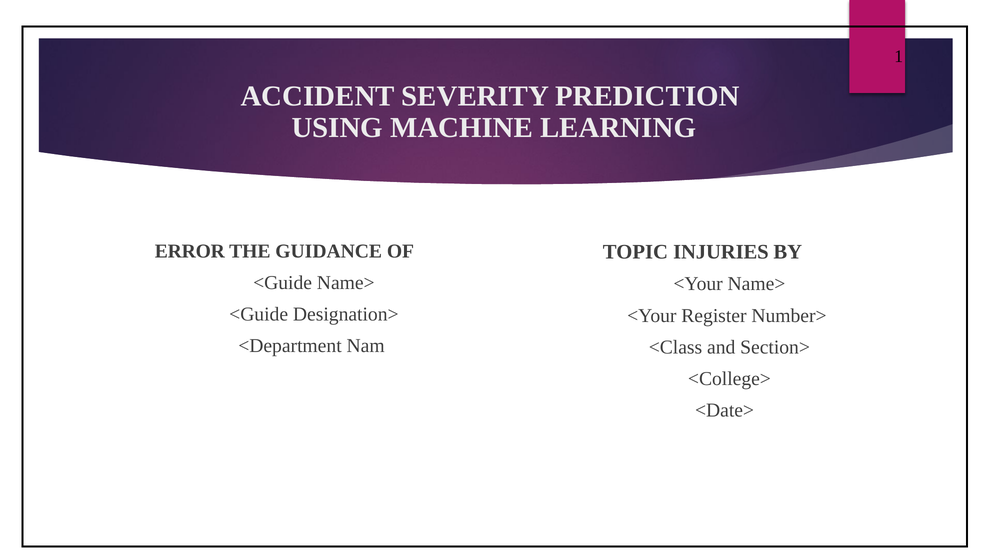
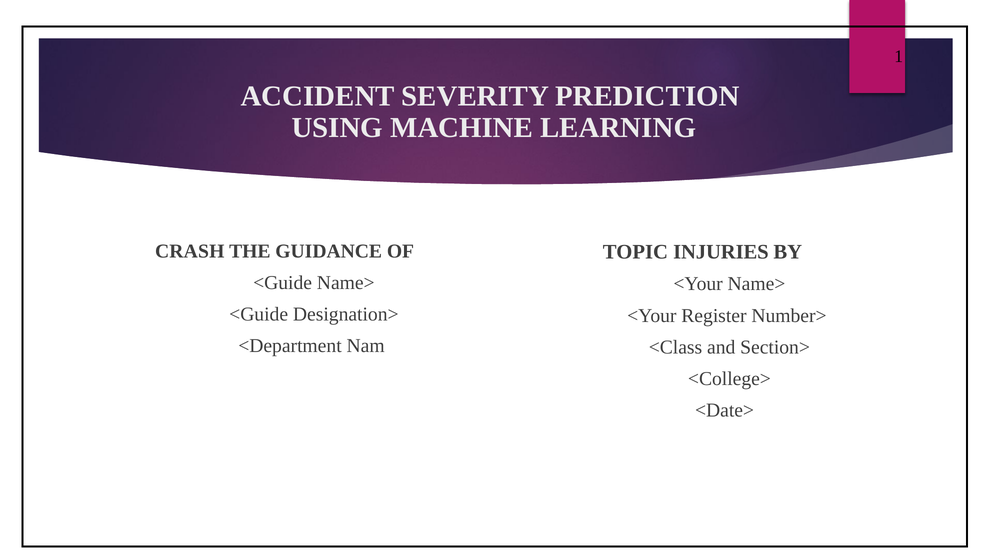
ERROR: ERROR -> CRASH (190, 251)
